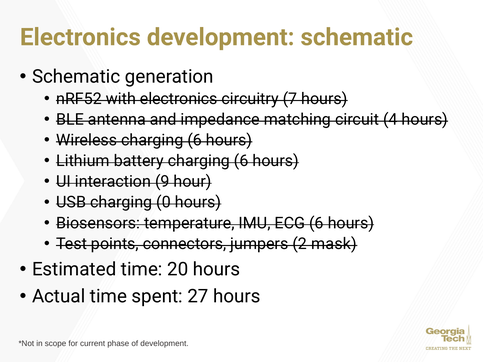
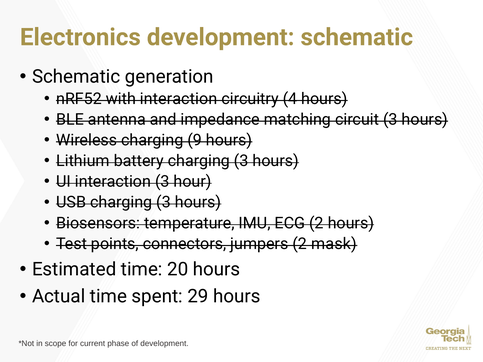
with electronics: electronics -> interaction (179, 99)
7: 7 -> 4 (290, 99)
circuit 4: 4 -> 3 (390, 120)
Wireless charging 6: 6 -> 9 (195, 140)
battery charging 6: 6 -> 3 (241, 161)
interaction 9: 9 -> 3 (162, 182)
USB charging 0: 0 -> 3 (164, 202)
ECG 6: 6 -> 2 (316, 223)
27: 27 -> 29 (198, 296)
